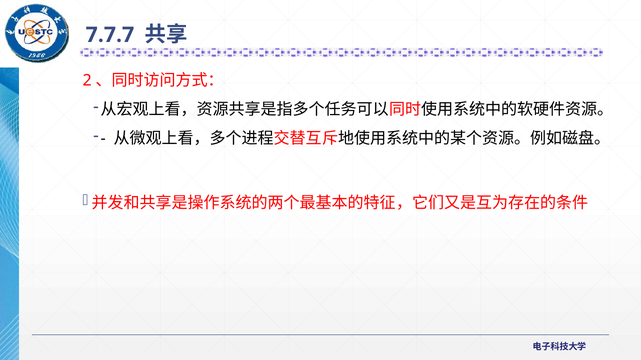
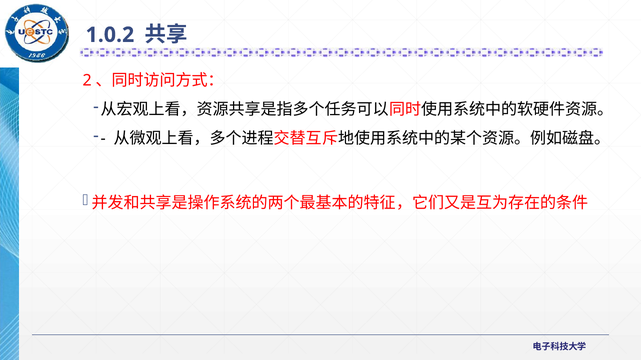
7.7.7: 7.7.7 -> 1.0.2 (110, 35)
